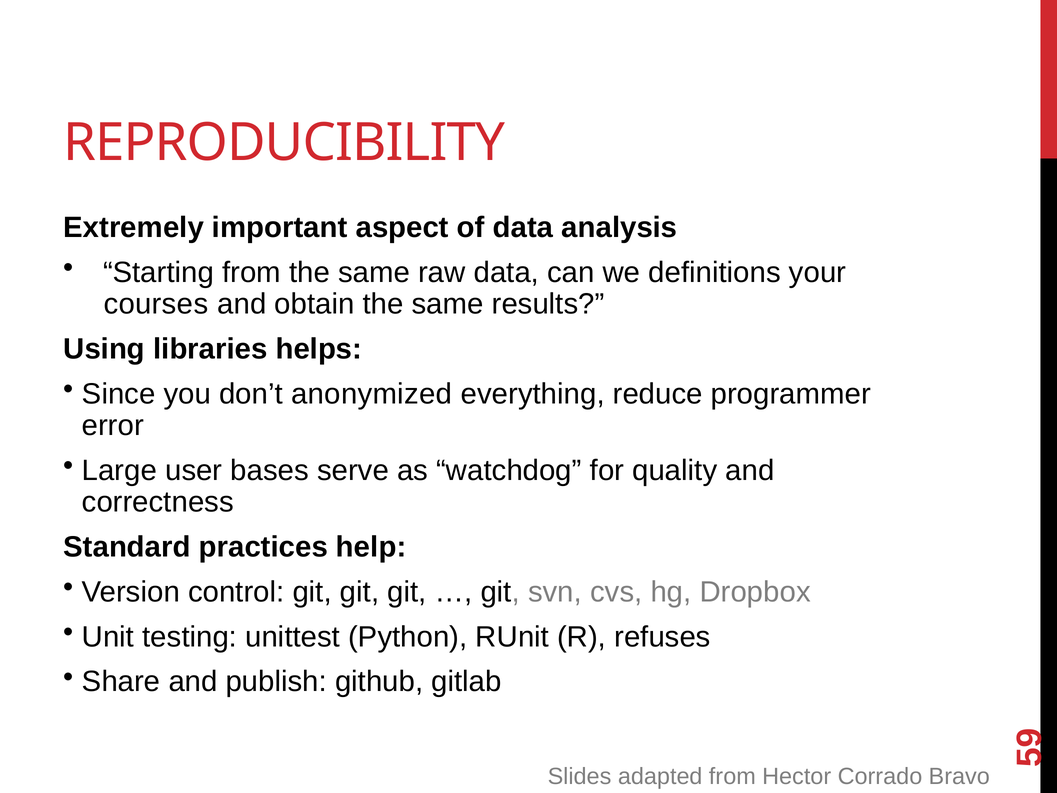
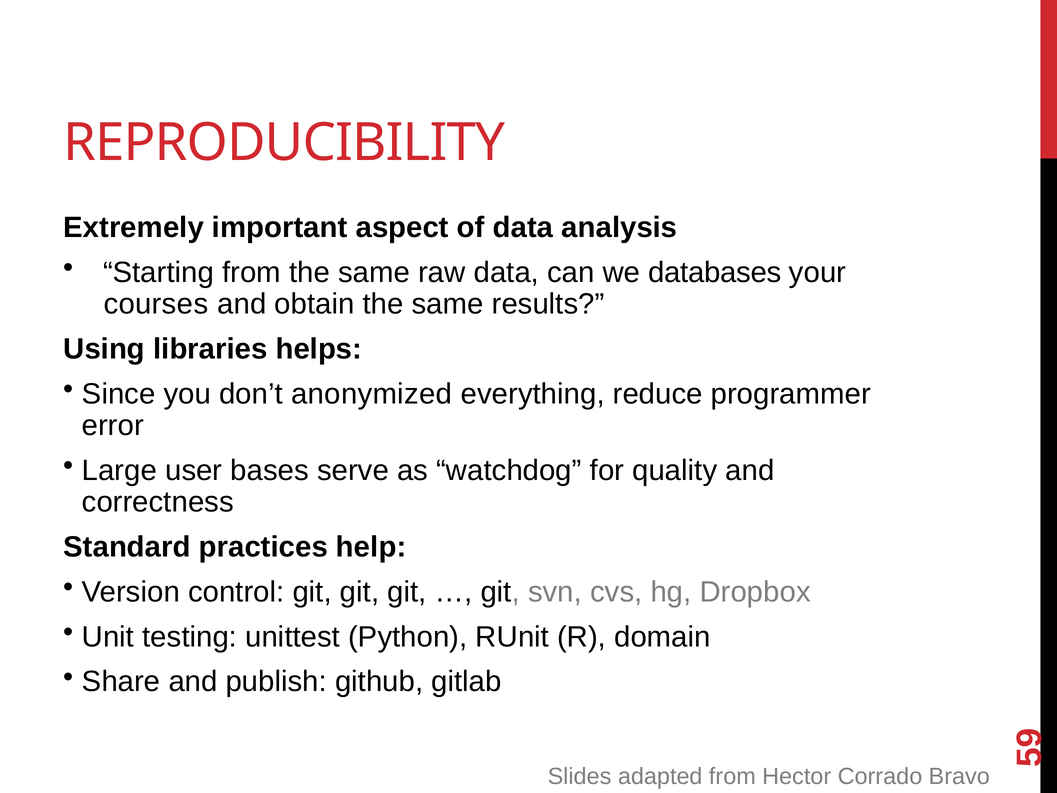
definitions: definitions -> databases (715, 272)
refuses: refuses -> domain (662, 637)
